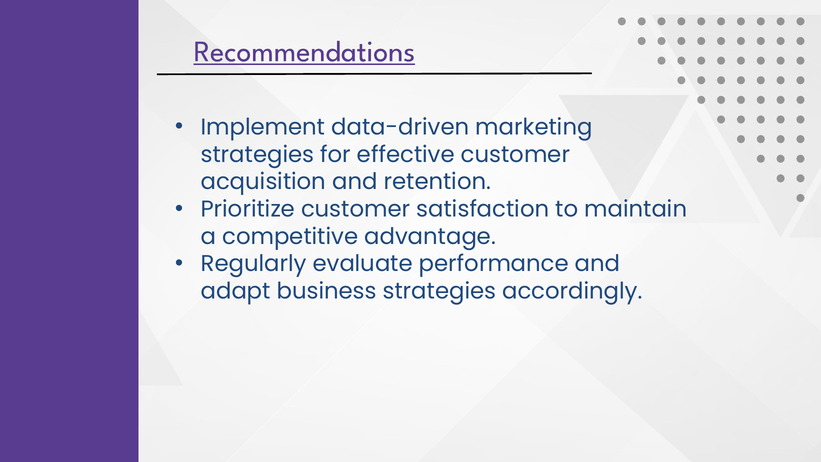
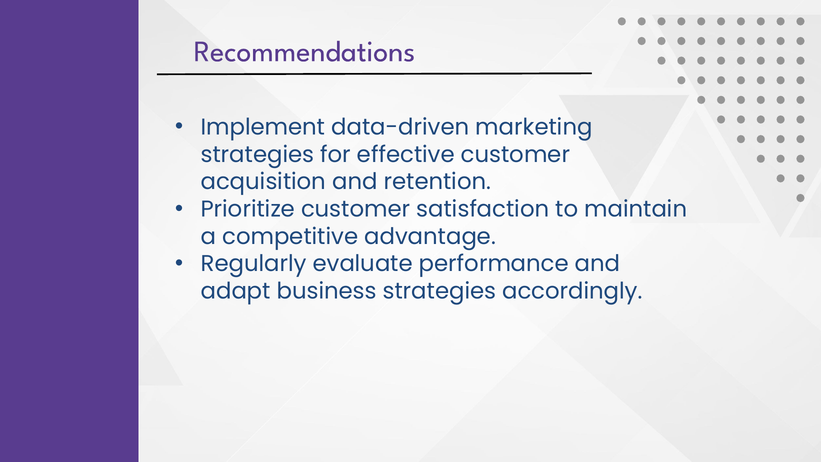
Recommendations underline: present -> none (304, 51)
